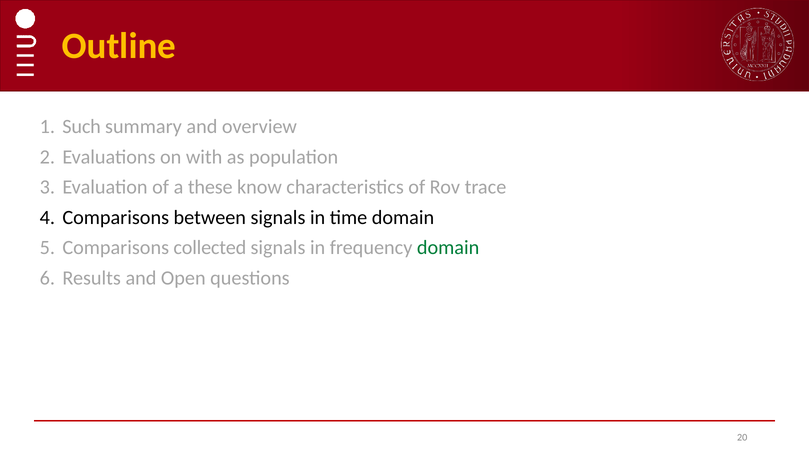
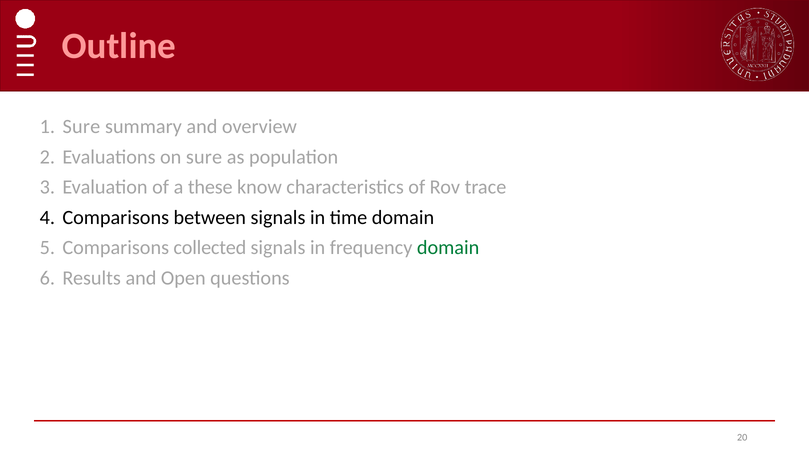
Outline colour: yellow -> pink (119, 46)
Such: Such -> Sure (81, 127)
on with: with -> sure (204, 157)
